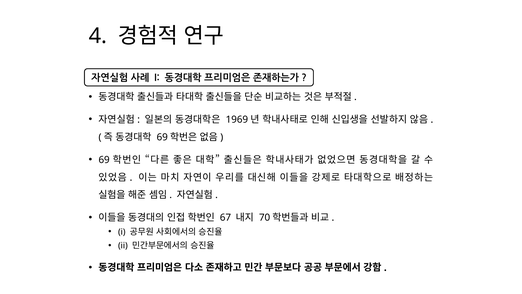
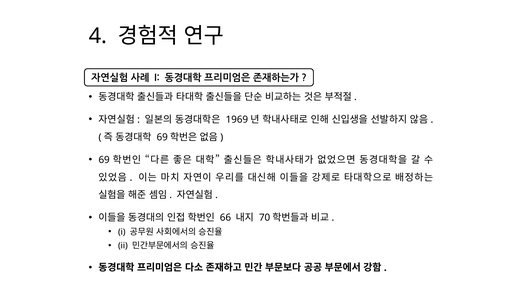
67: 67 -> 66 (225, 217)
